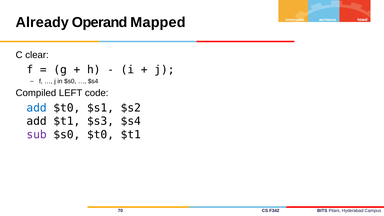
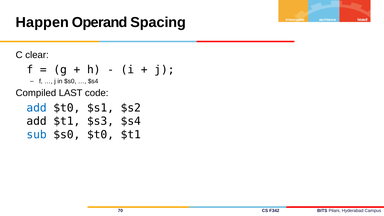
Already: Already -> Happen (42, 22)
Mapped: Mapped -> Spacing (158, 22)
LEFT: LEFT -> LAST (71, 93)
sub colour: purple -> blue (37, 135)
